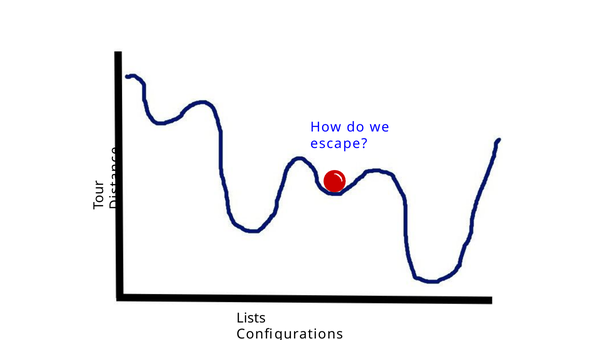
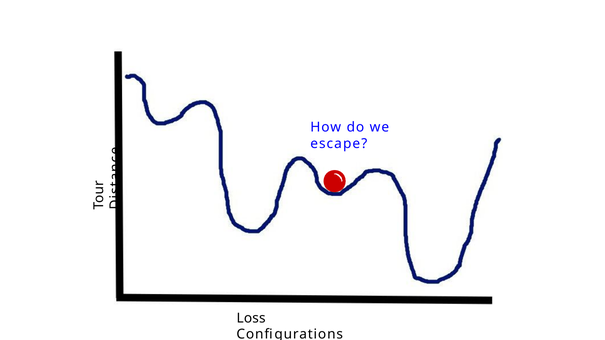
Lists: Lists -> Loss (251, 318)
